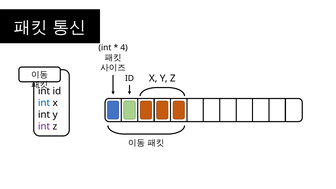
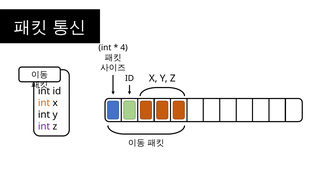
int colour: blue -> orange (44, 103)
